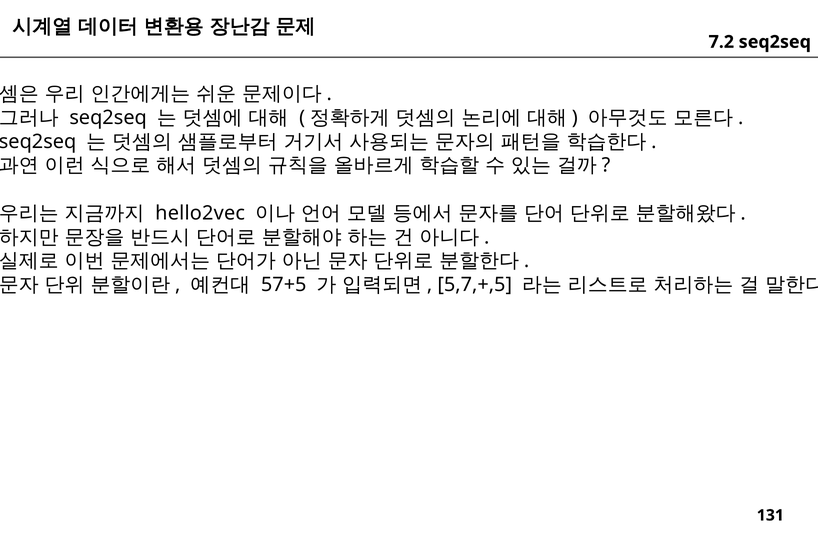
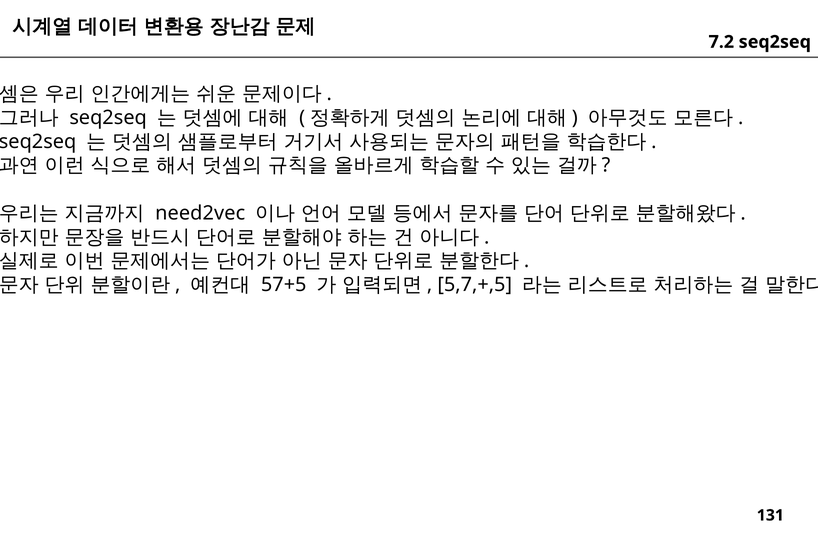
hello2vec: hello2vec -> need2vec (200, 213)
